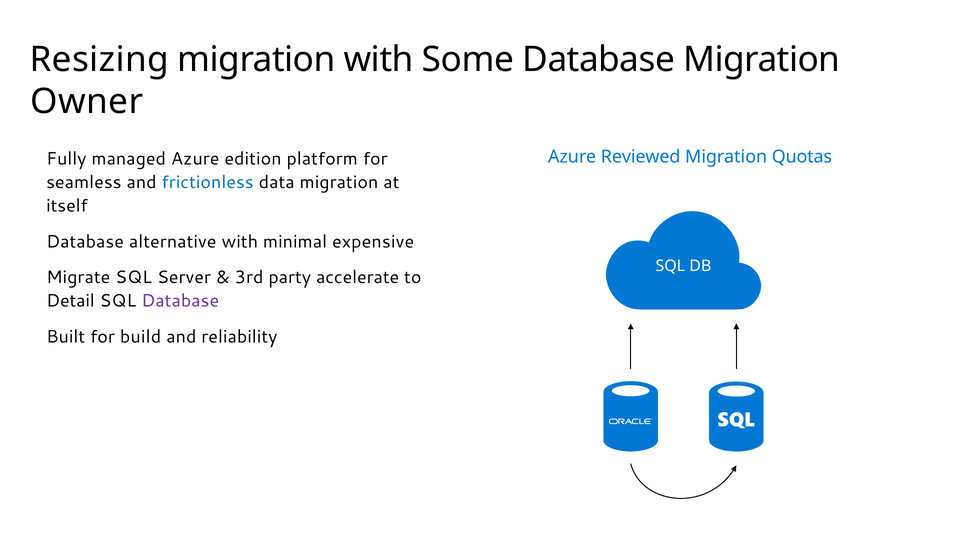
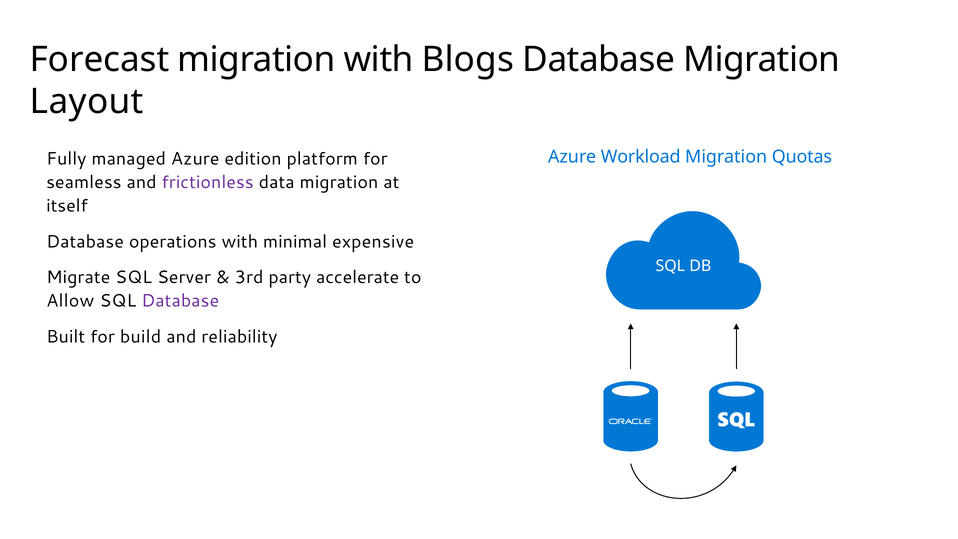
Resizing: Resizing -> Forecast (99, 60)
Some: Some -> Blogs (468, 60)
Owner: Owner -> Layout (87, 102)
Reviewed: Reviewed -> Workload (641, 157)
frictionless colour: blue -> purple (208, 182)
alternative: alternative -> operations (173, 242)
Detail: Detail -> Allow (70, 301)
